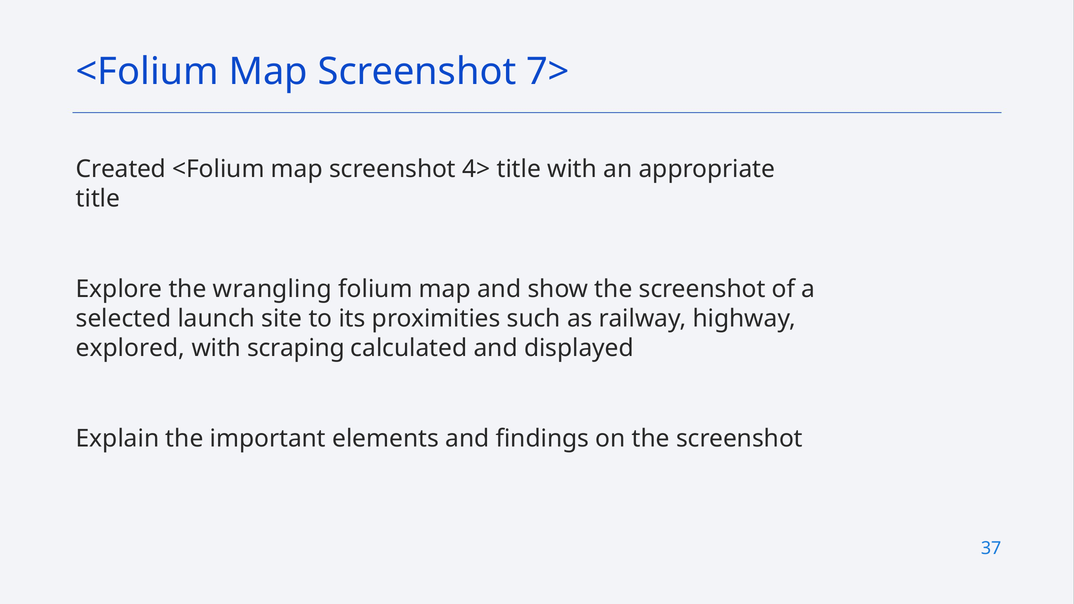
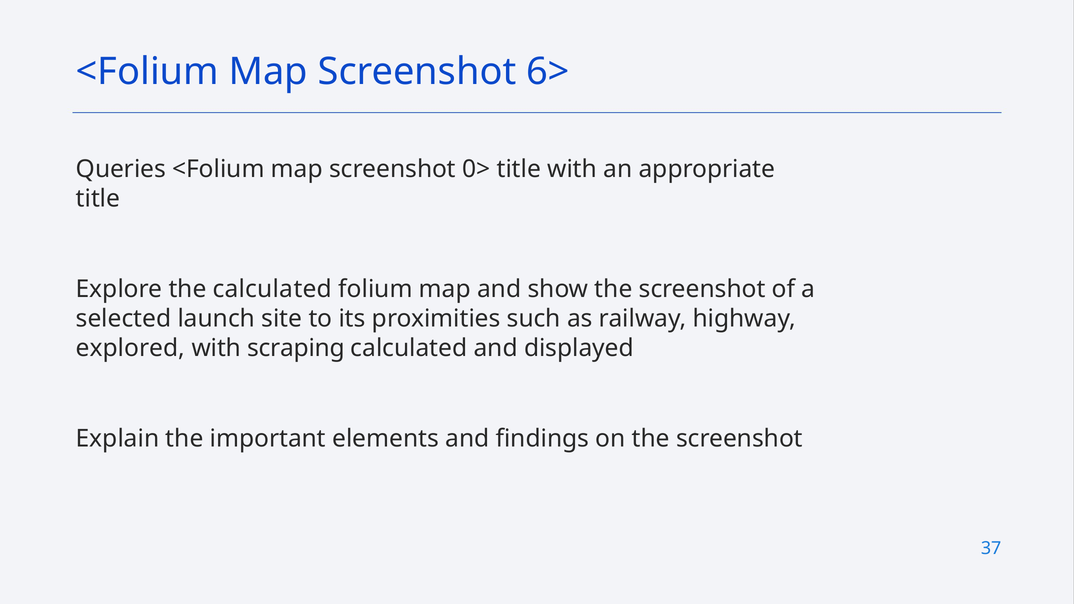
7>: 7> -> 6> (548, 72)
Created: Created -> Queries (121, 169)
4>: 4> -> 0> (476, 169)
the wrangling: wrangling -> calculated (272, 289)
